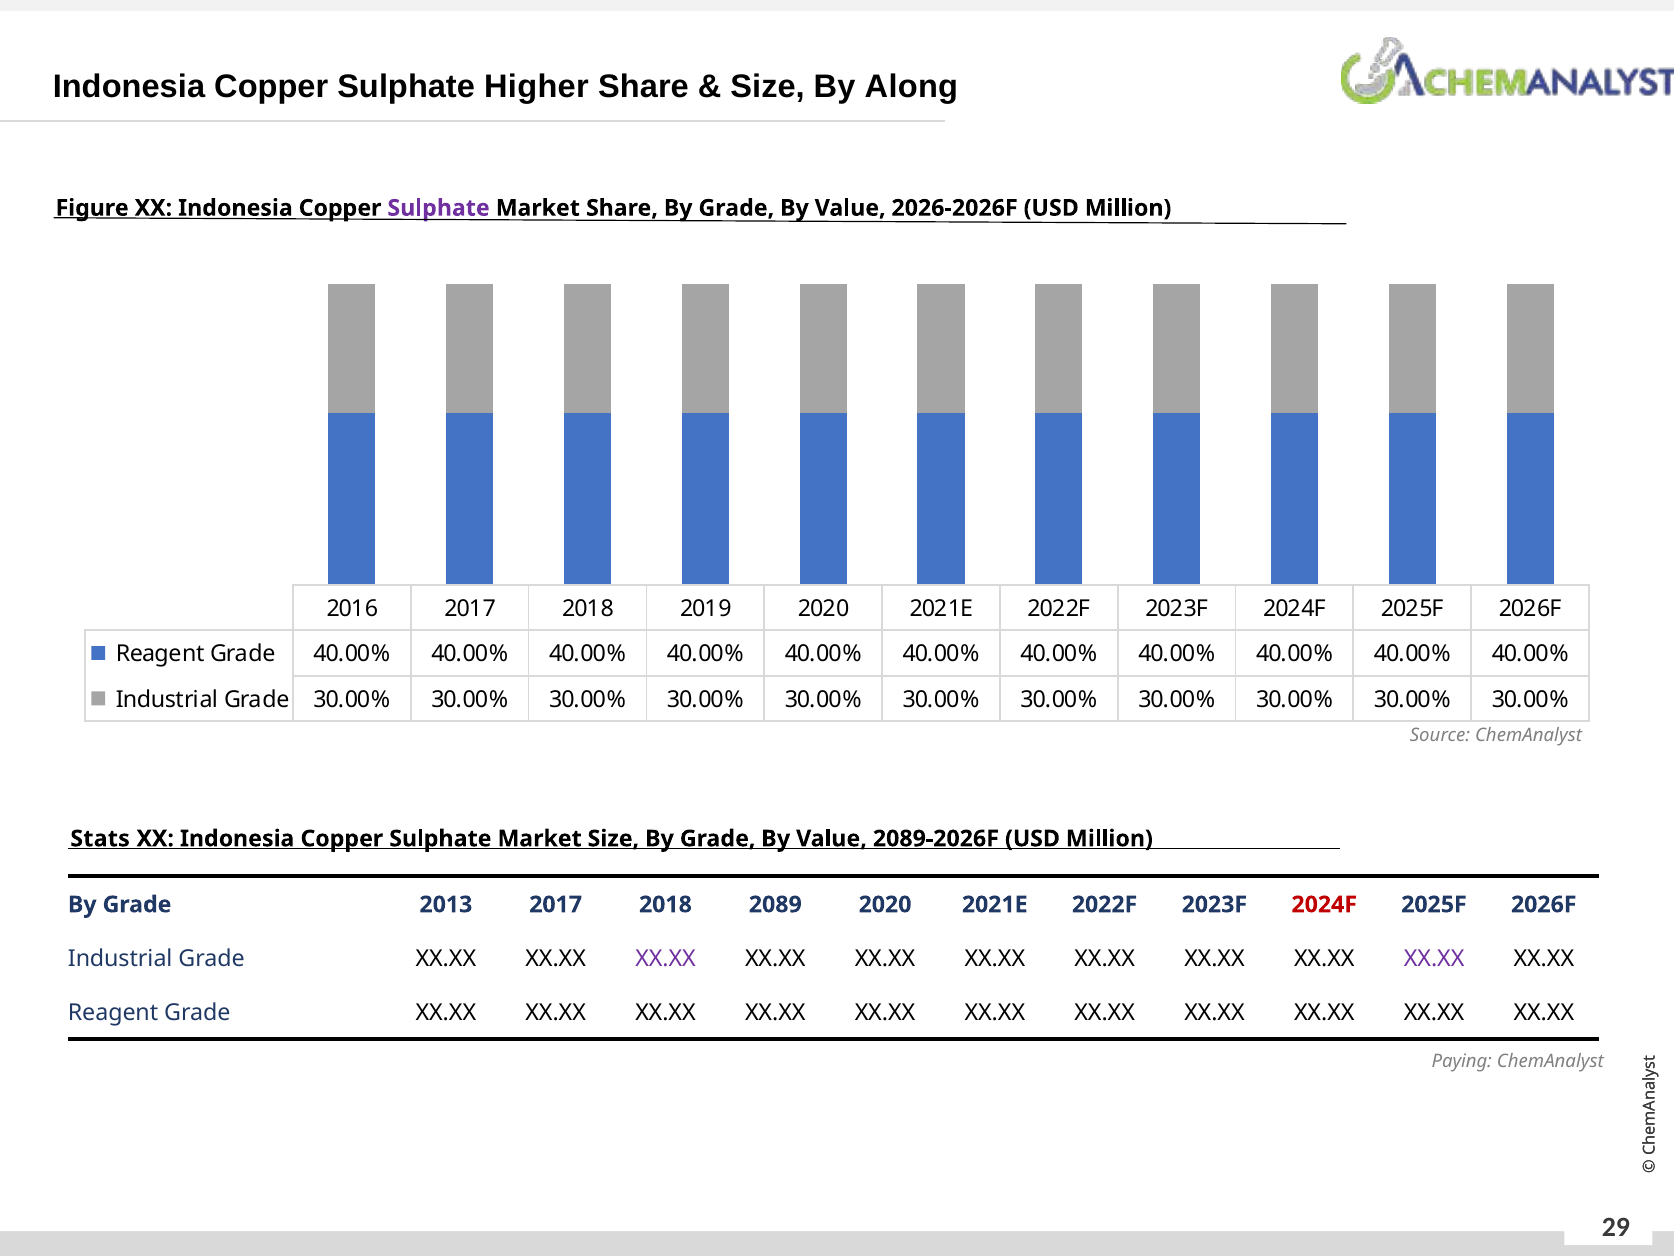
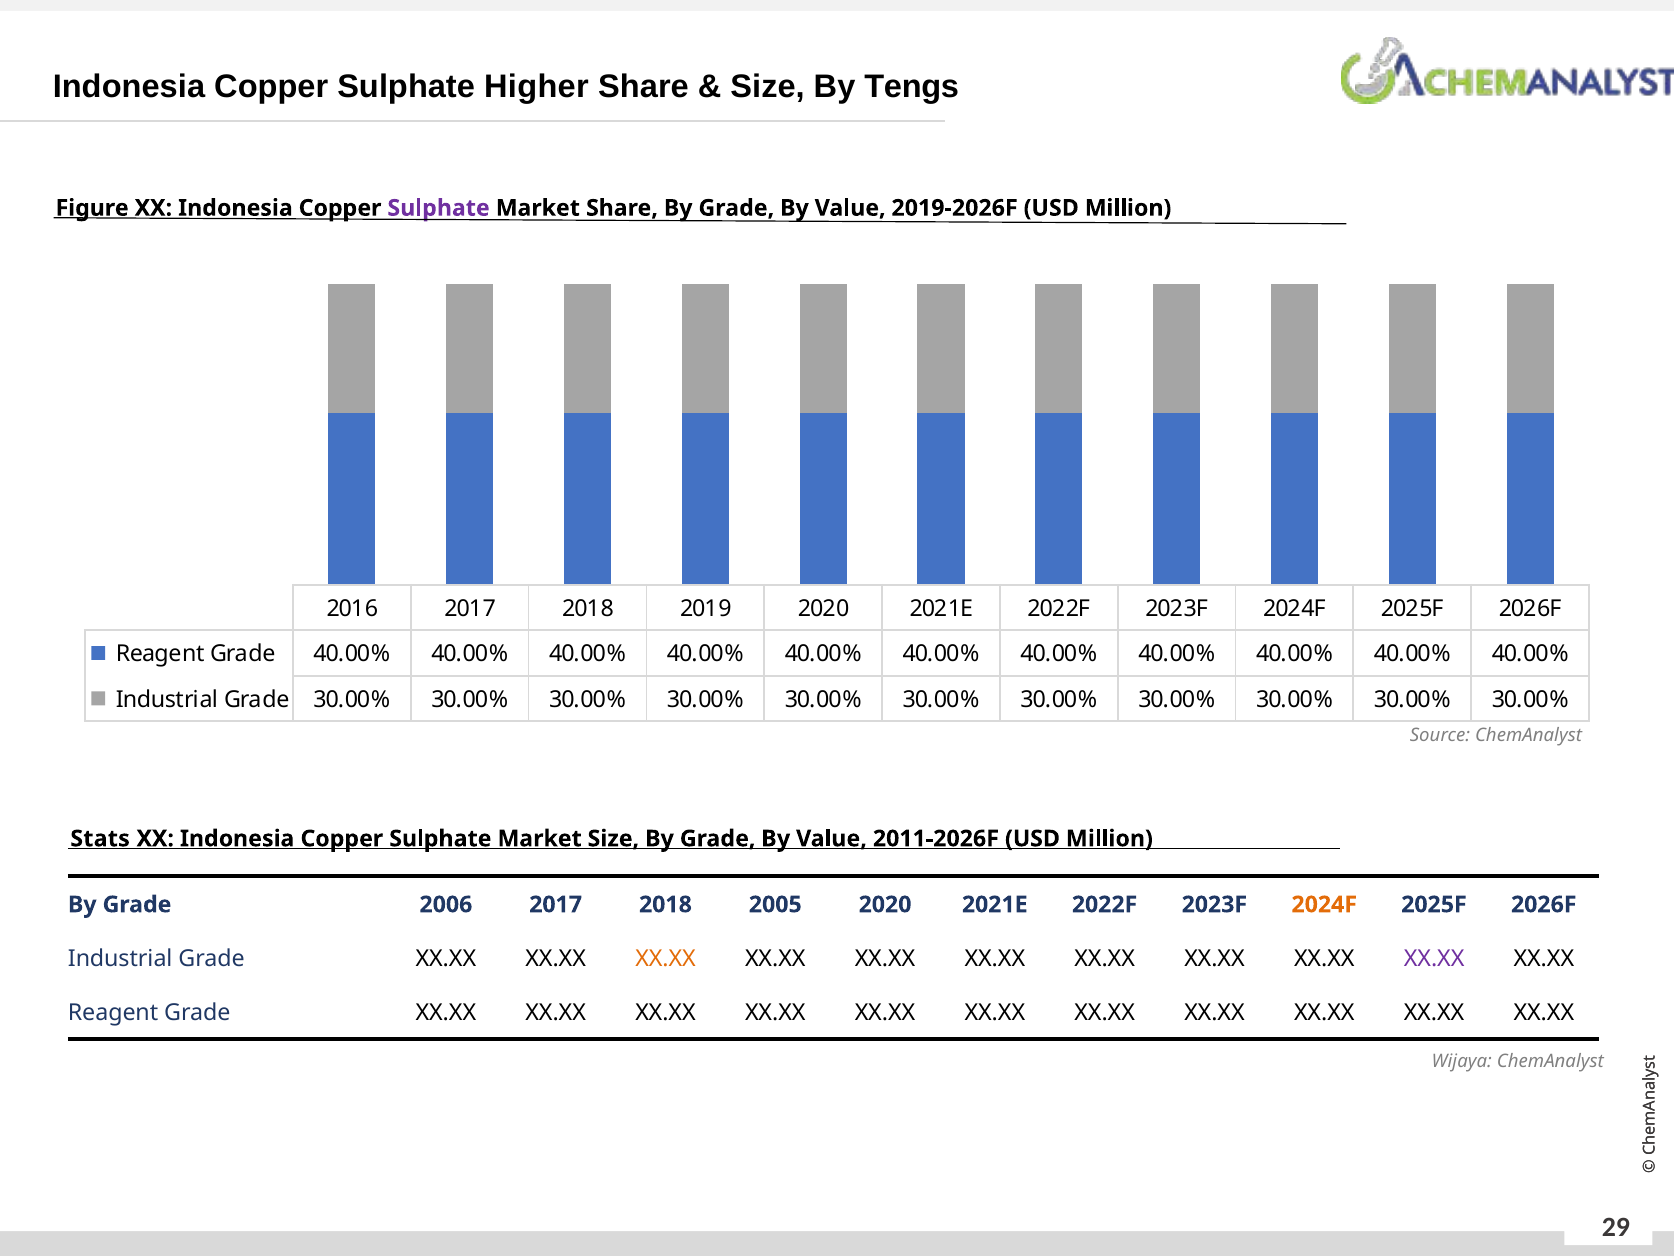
Along: Along -> Tengs (912, 87)
2026-2026F: 2026-2026F -> 2019-2026F (955, 208)
2089-2026F: 2089-2026F -> 2011-2026F (936, 838)
2013: 2013 -> 2006 (446, 904)
2089: 2089 -> 2005 (775, 904)
2024F colour: red -> orange (1324, 904)
XX.XX colour: purple -> orange (666, 958)
Paying: Paying -> Wijaya (1462, 1061)
